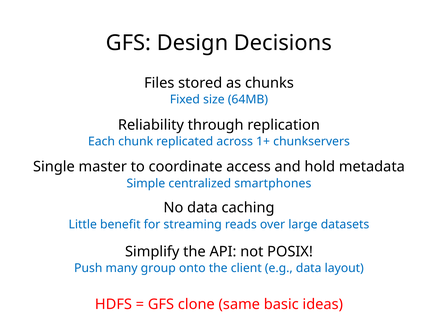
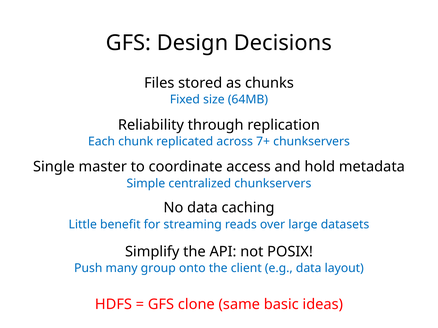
1+: 1+ -> 7+ (263, 142)
centralized smartphones: smartphones -> chunkservers (273, 184)
